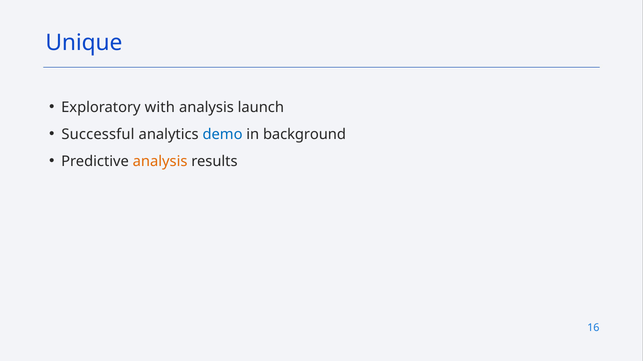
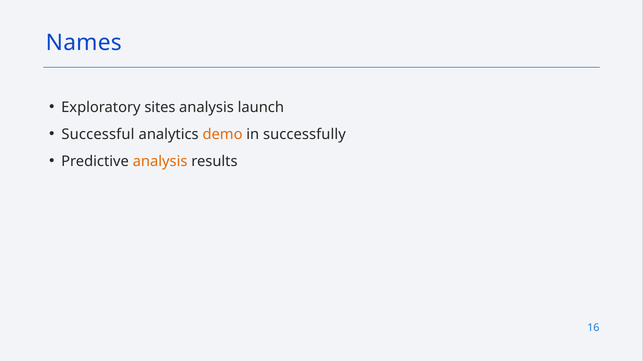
Unique: Unique -> Names (84, 43)
with: with -> sites (160, 108)
demo colour: blue -> orange (223, 135)
background: background -> successfully (304, 135)
